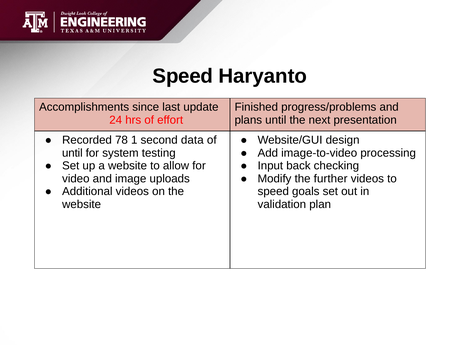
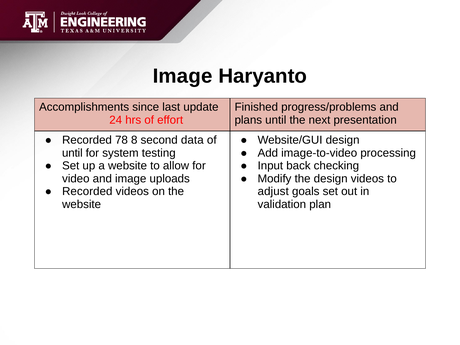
Speed: Speed -> Image (183, 76)
1: 1 -> 8 (134, 140)
the further: further -> design (331, 179)
Additional: Additional -> Recorded (87, 192)
speed: speed -> adjust (273, 192)
